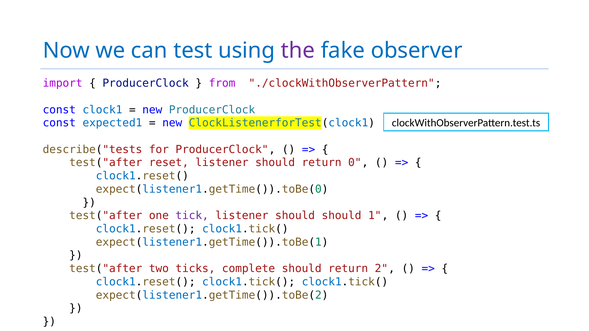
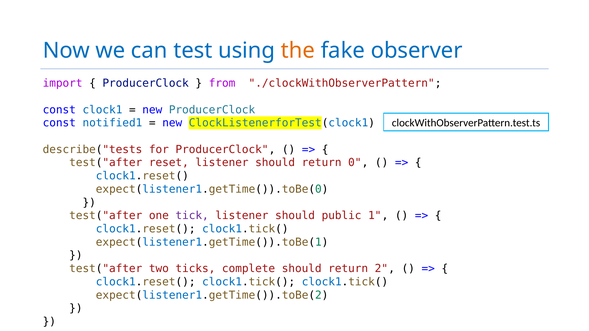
the colour: purple -> orange (298, 51)
expected1: expected1 -> notified1 (112, 123)
should should: should -> public (342, 216)
